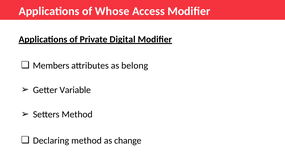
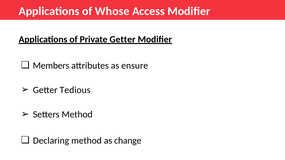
Private Digital: Digital -> Getter (123, 39)
belong: belong -> ensure (135, 66)
Variable: Variable -> Tedious (75, 90)
